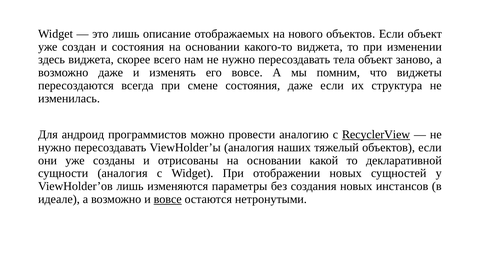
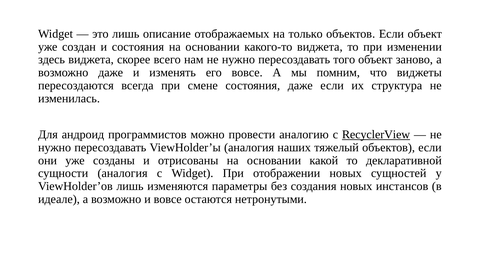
нового: нового -> только (306, 34)
тела: тела -> того (344, 60)
вовсе underline: present -> none (168, 199)
